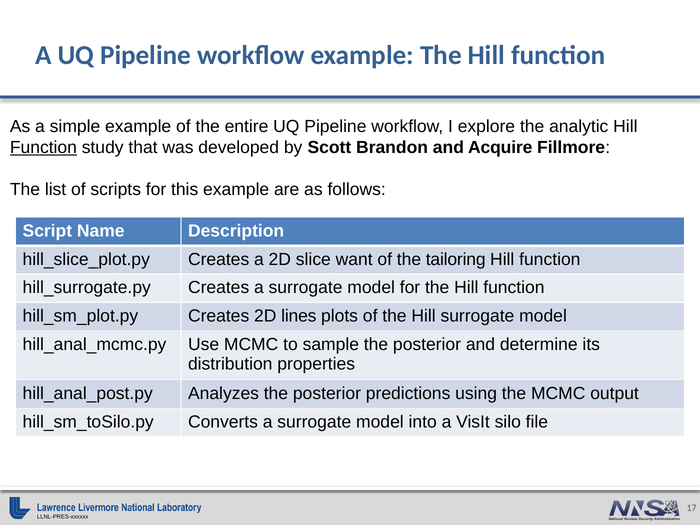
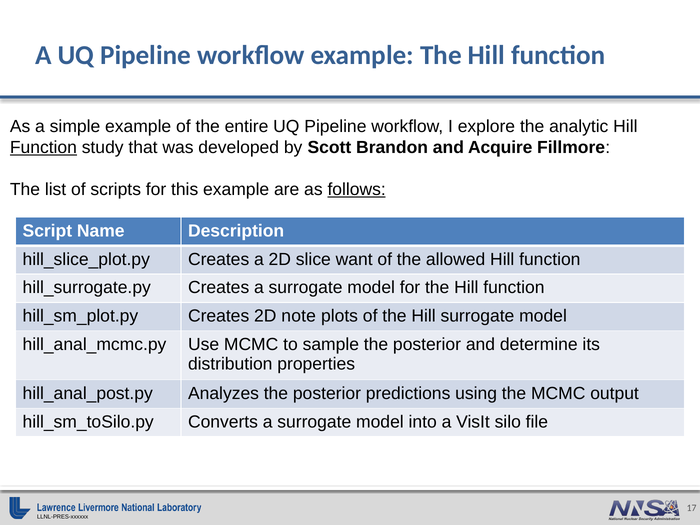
follows underline: none -> present (357, 190)
tailoring: tailoring -> allowed (456, 259)
lines: lines -> note (299, 316)
